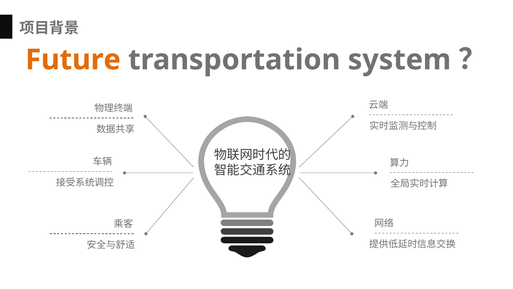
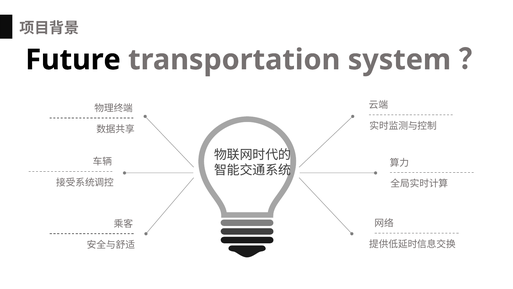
Future colour: orange -> black (73, 60)
